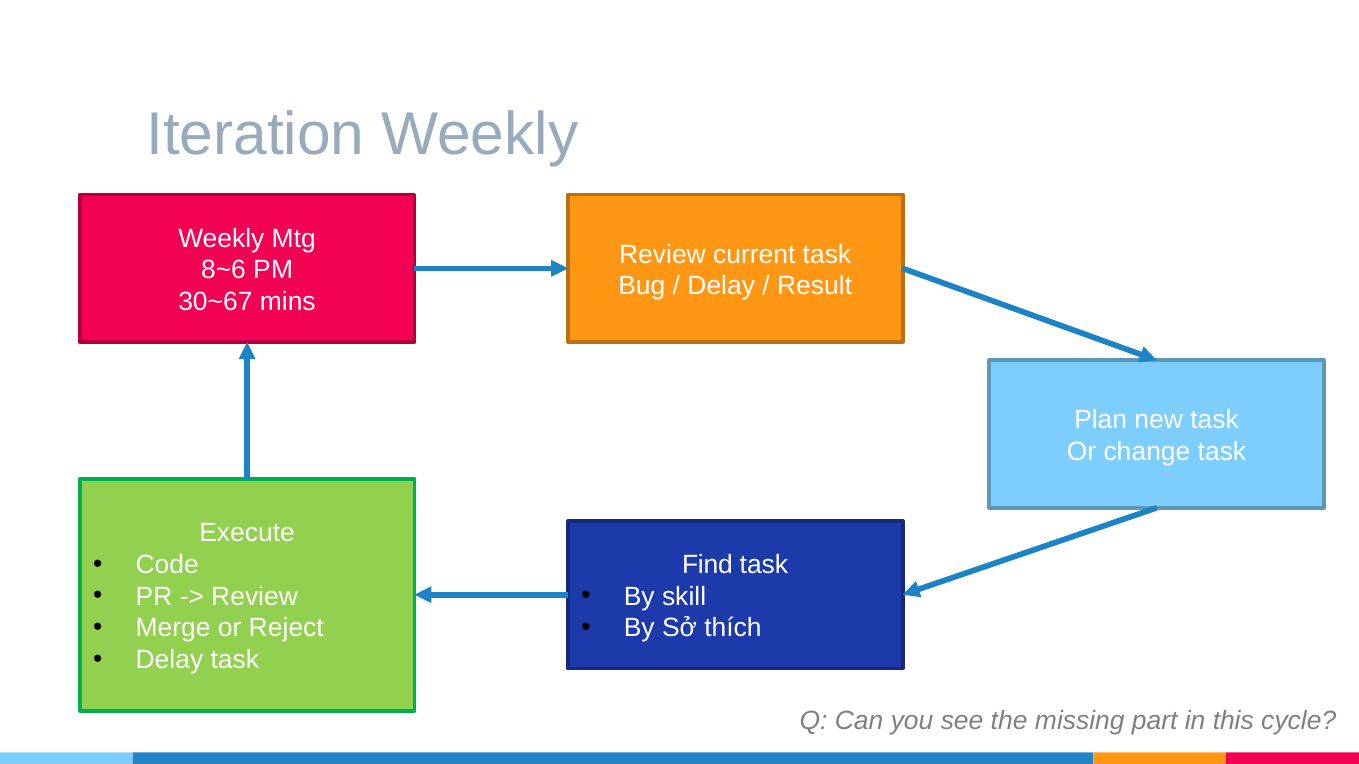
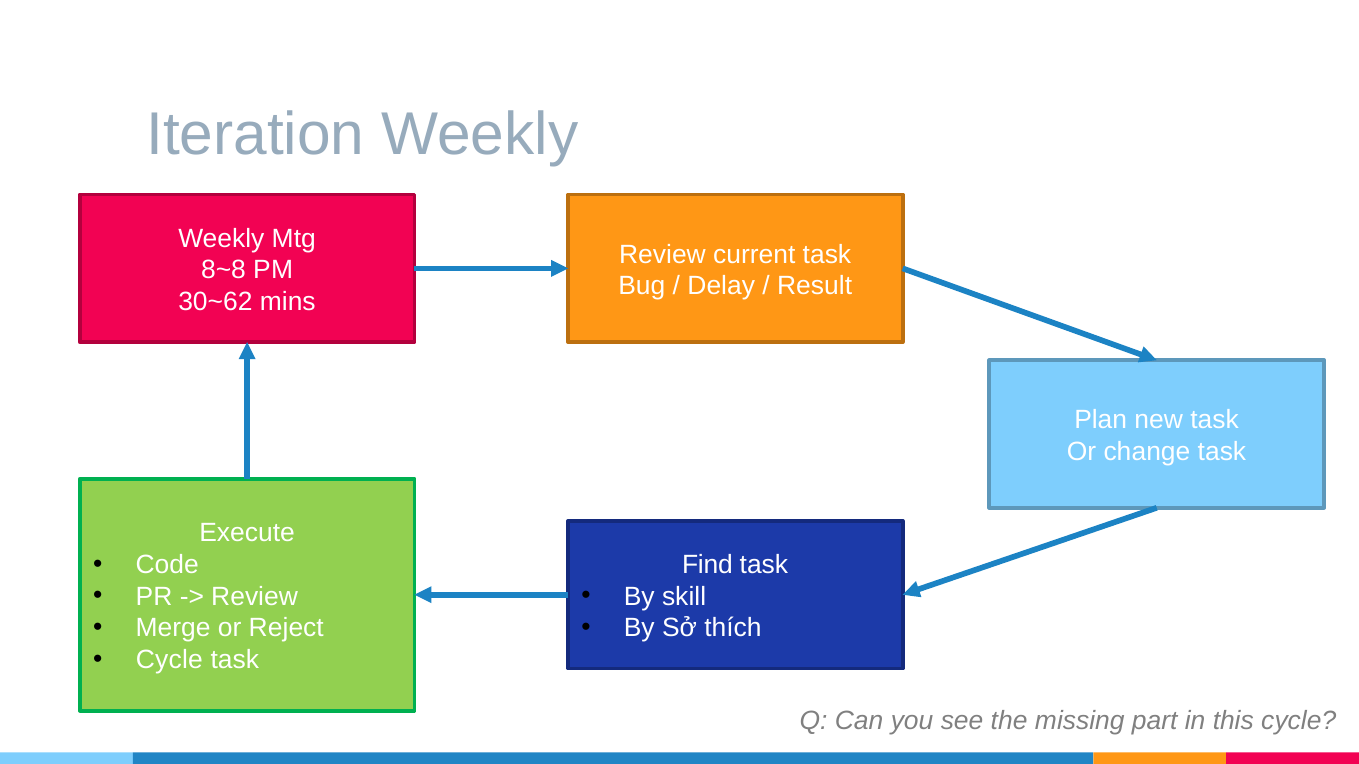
8~6: 8~6 -> 8~8 (224, 270)
30~67: 30~67 -> 30~62 (215, 302)
Delay: Delay -> Cycle (169, 660)
